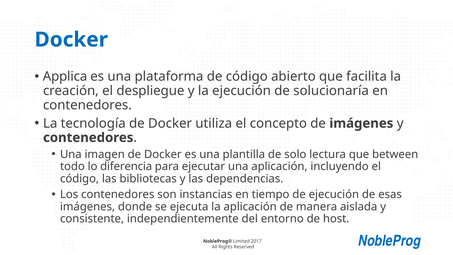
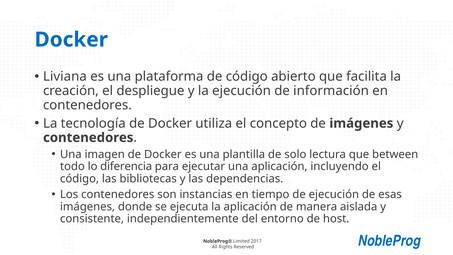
Applica: Applica -> Liviana (65, 77)
solucionaría: solucionaría -> información (331, 91)
